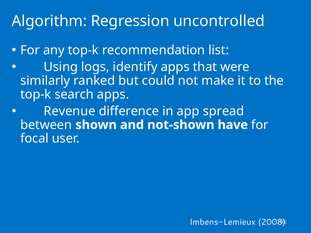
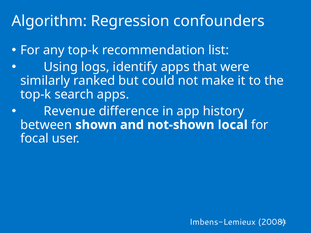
uncontrolled: uncontrolled -> confounders (219, 21)
spread: spread -> history (223, 111)
have: have -> local (233, 125)
